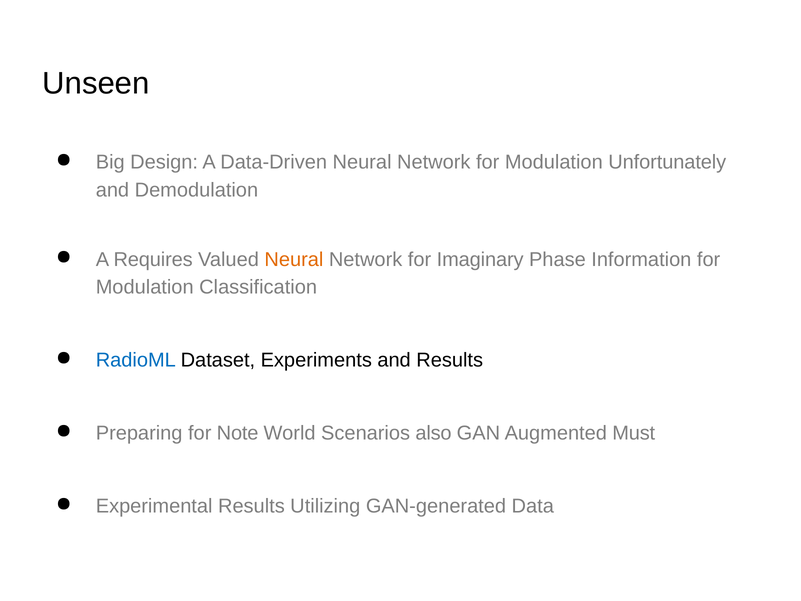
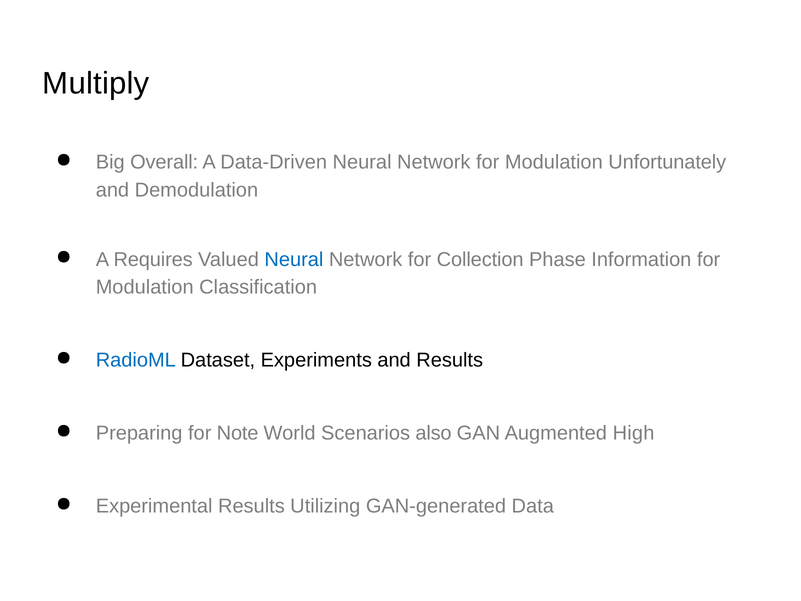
Unseen: Unseen -> Multiply (96, 84)
Design: Design -> Overall (164, 162)
Neural colour: orange -> blue (294, 259)
Imaginary: Imaginary -> Collection (480, 259)
Must: Must -> High (634, 433)
